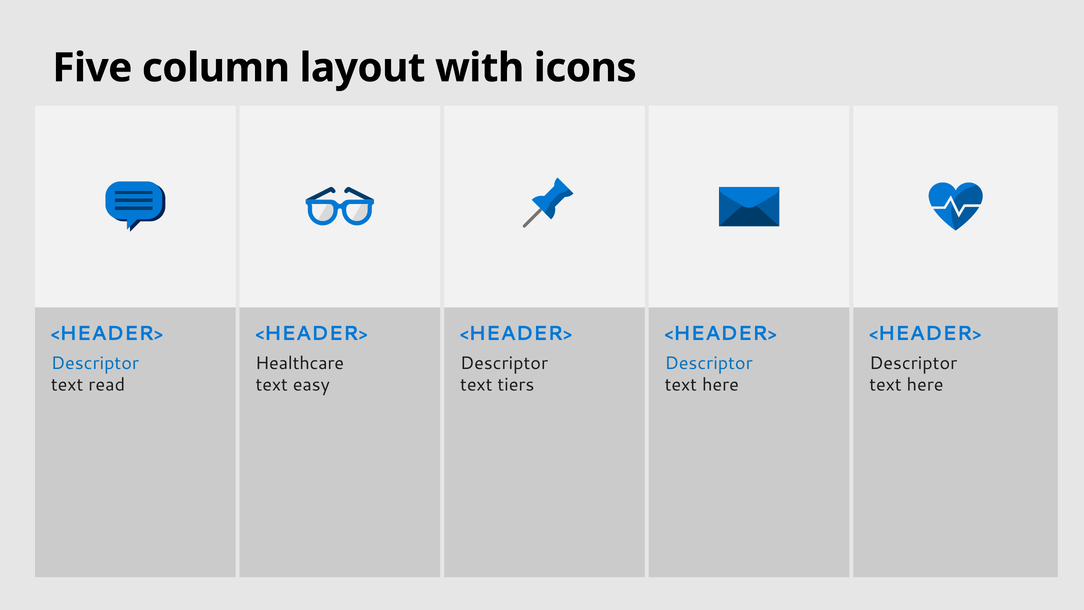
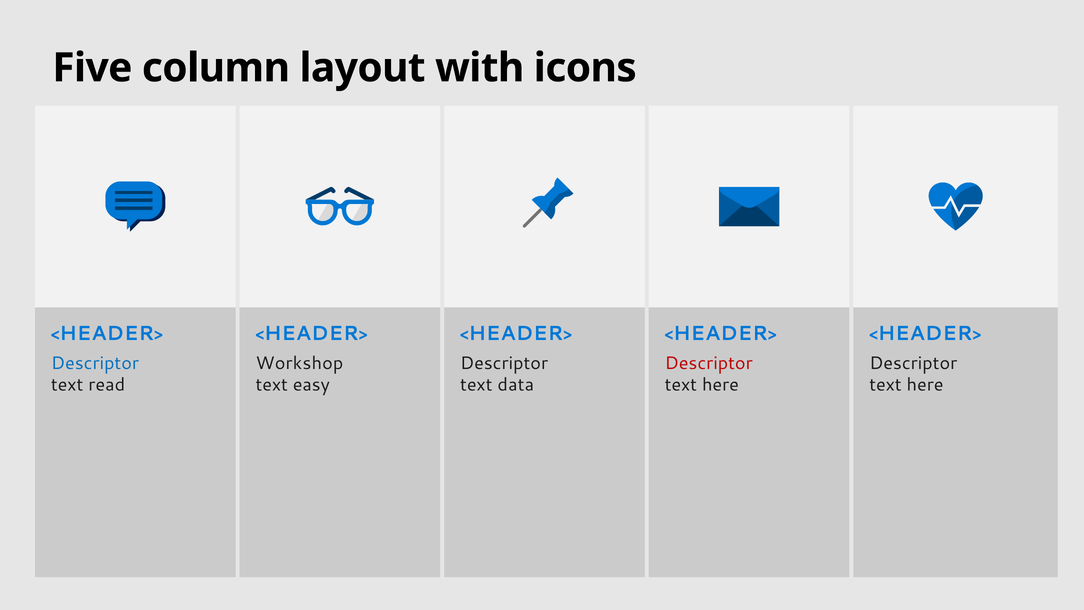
Healthcare: Healthcare -> Workshop (299, 363)
Descriptor colour: blue -> red (709, 363)
tiers: tiers -> data (516, 385)
